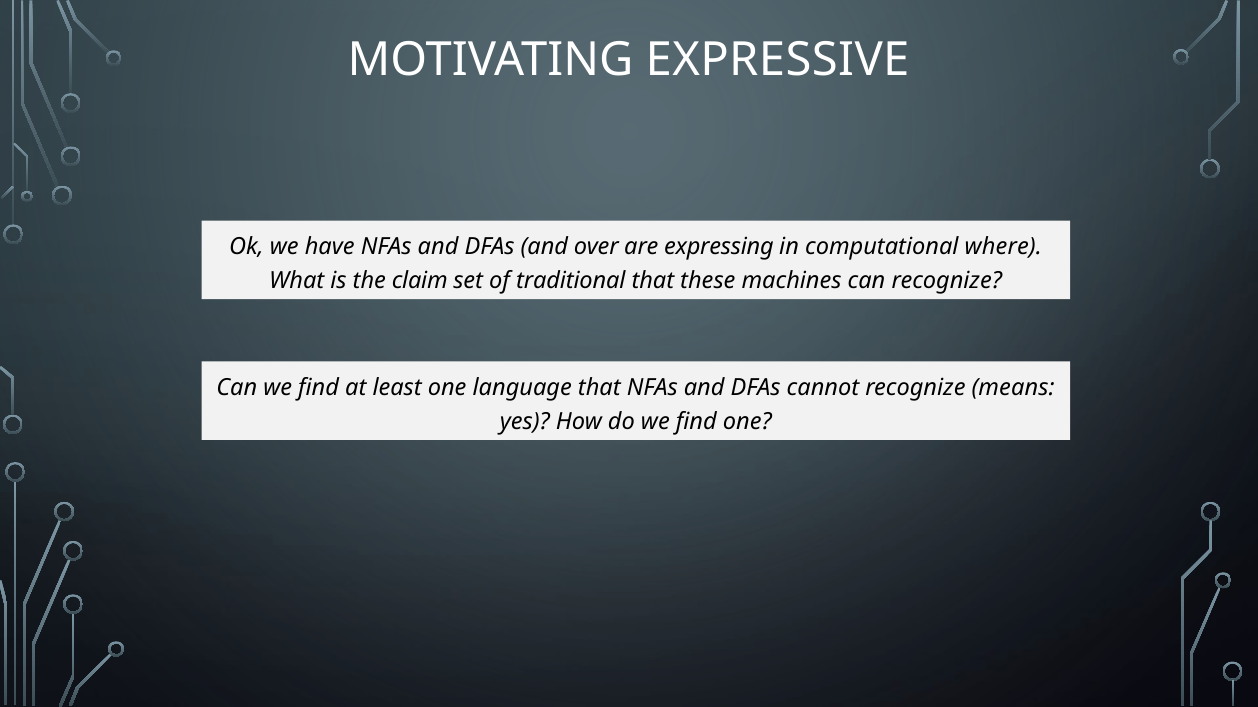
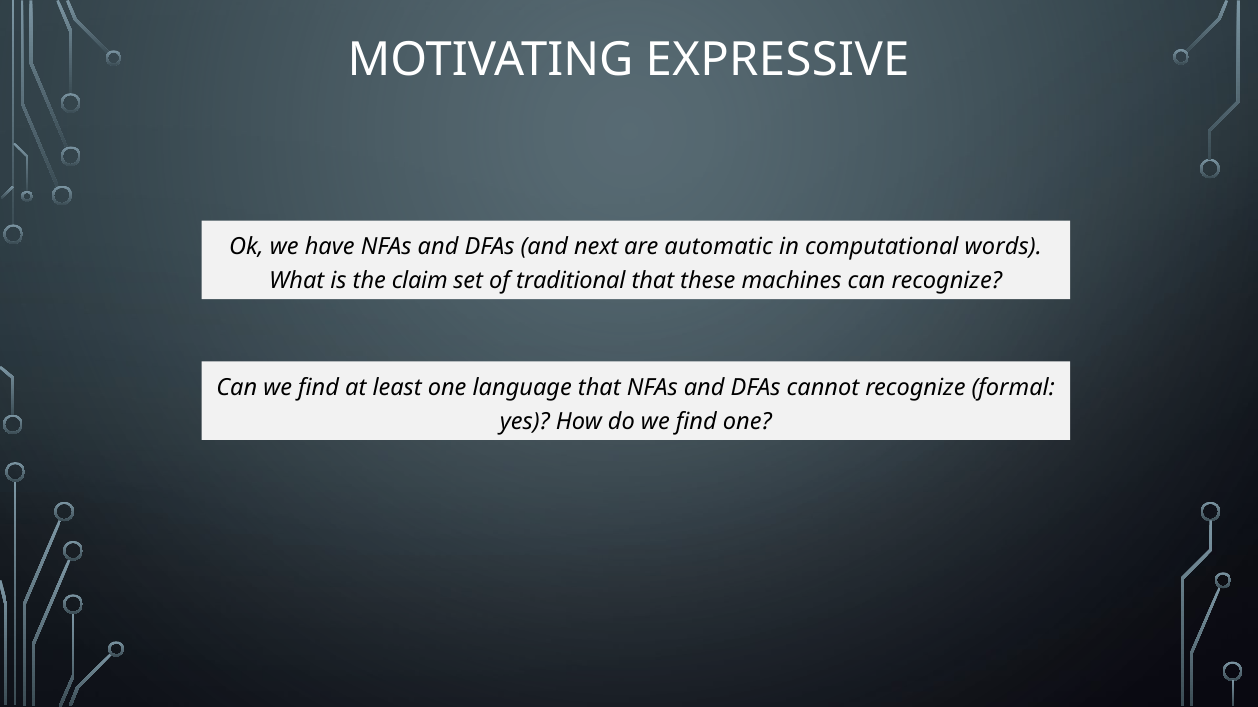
over: over -> next (596, 247)
expressing: expressing -> automatic (719, 247)
where: where -> words (1003, 247)
means: means -> formal (1013, 388)
